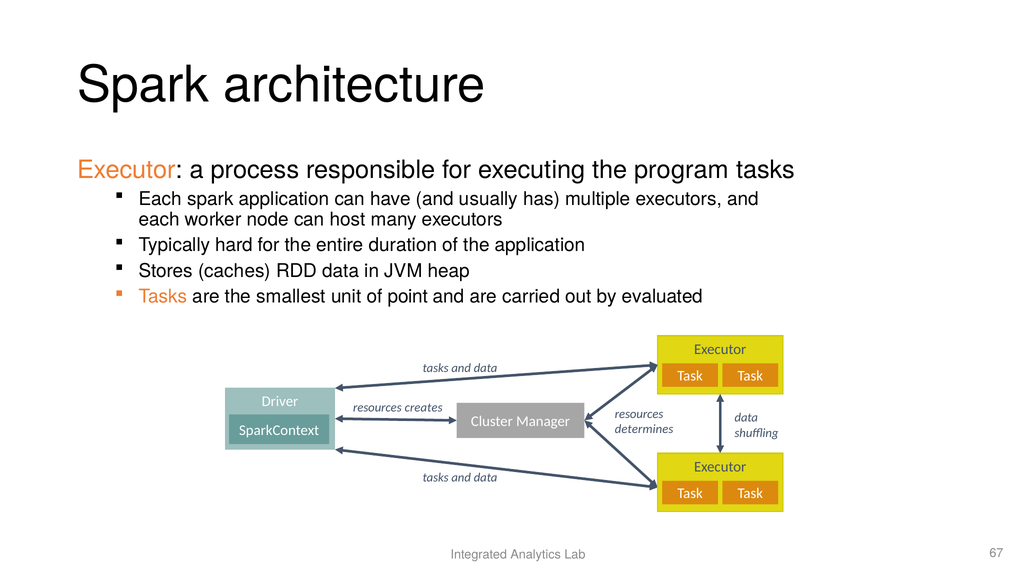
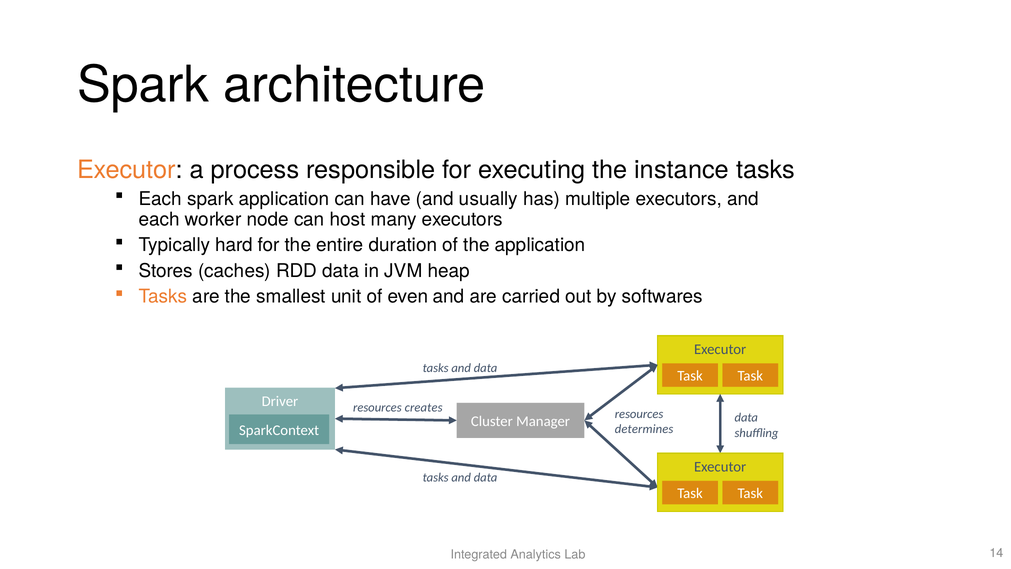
program: program -> instance (682, 170)
point: point -> even (408, 296)
evaluated: evaluated -> softwares (662, 296)
67: 67 -> 14 (996, 553)
